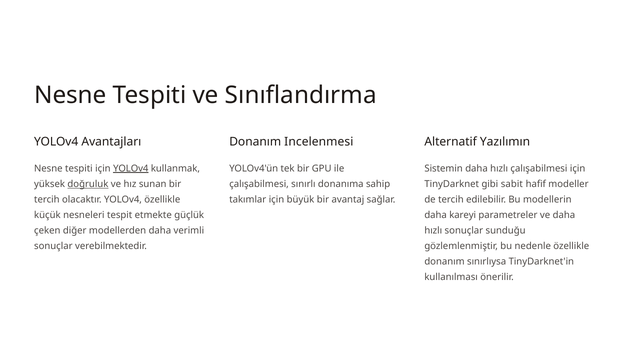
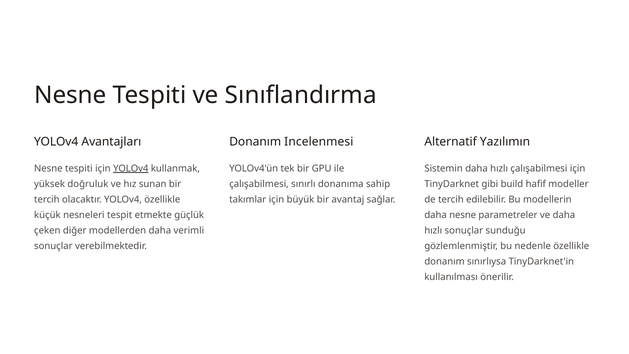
doğruluk underline: present -> none (88, 184)
sabit: sabit -> build (512, 184)
daha kareyi: kareyi -> nesne (463, 215)
